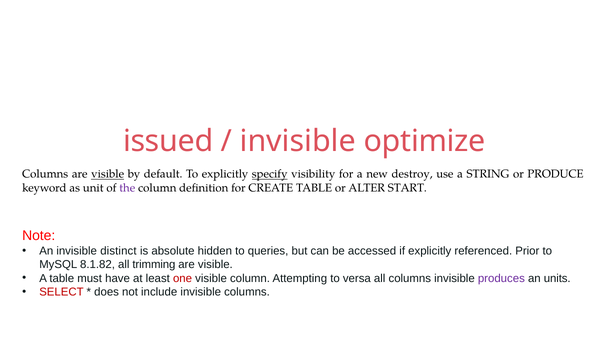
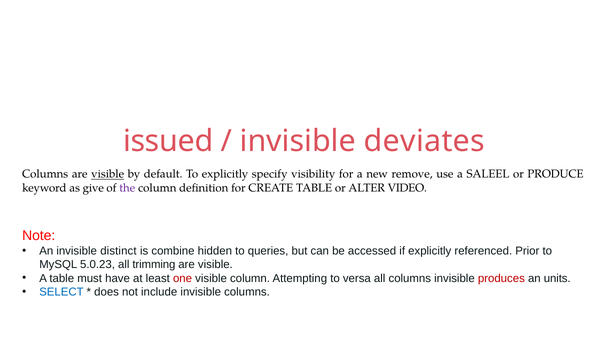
optimize: optimize -> deviates (424, 141)
specify underline: present -> none (270, 174)
destroy: destroy -> remove (412, 174)
STRING: STRING -> SALEEL (488, 174)
unit: unit -> give (93, 188)
START: START -> VIDEO (407, 188)
absolute: absolute -> combine (173, 251)
8.1.82: 8.1.82 -> 5.0.23 (97, 264)
produces colour: purple -> red (501, 278)
SELECT colour: red -> blue (61, 292)
